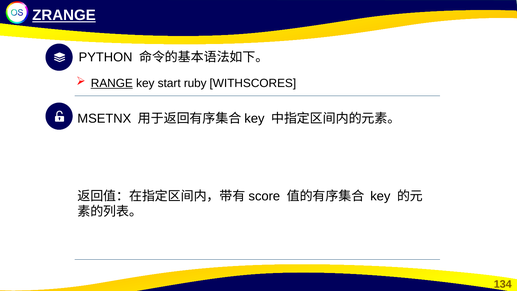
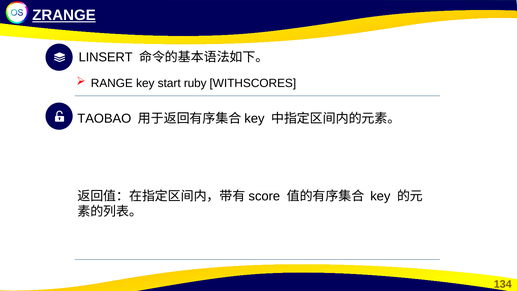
PYTHON: PYTHON -> LINSERT (106, 57)
RANGE underline: present -> none (112, 83)
MSETNX: MSETNX -> TAOBAO (104, 118)
